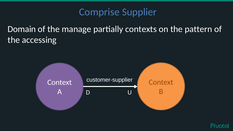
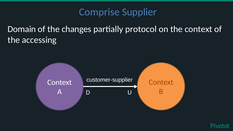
manage: manage -> changes (77, 29)
contexts: contexts -> protocol (141, 29)
the pattern: pattern -> context (198, 29)
